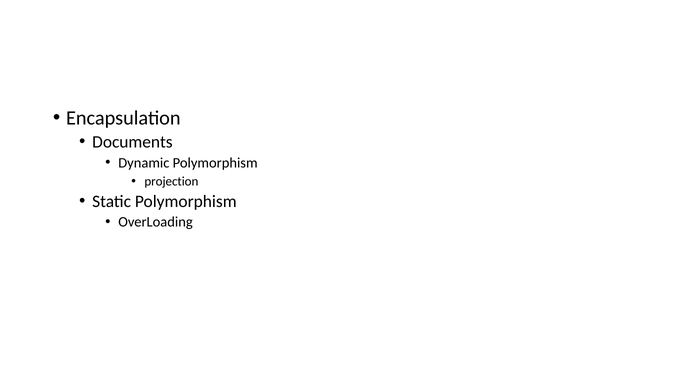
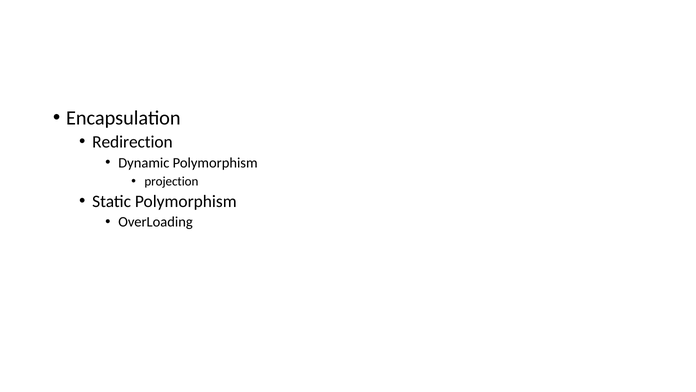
Documents: Documents -> Redirection (132, 142)
